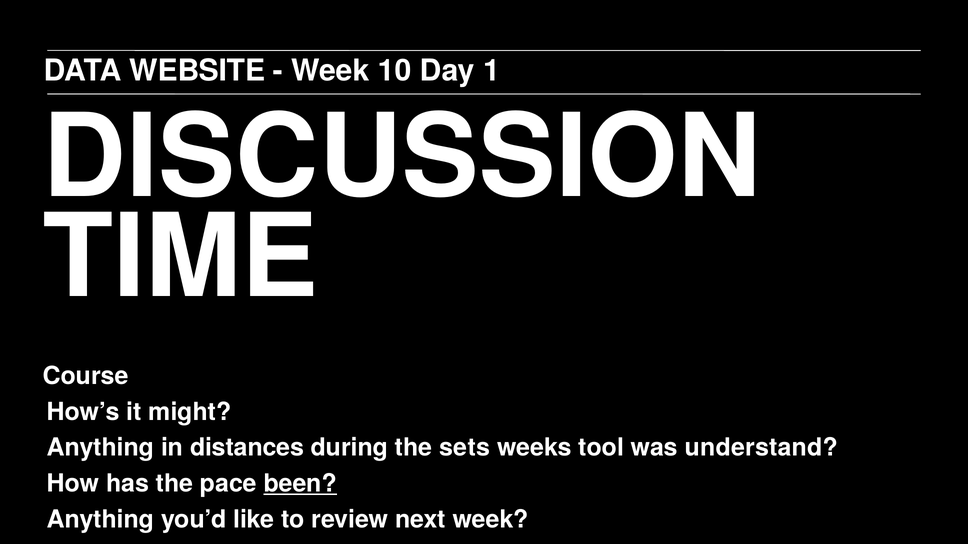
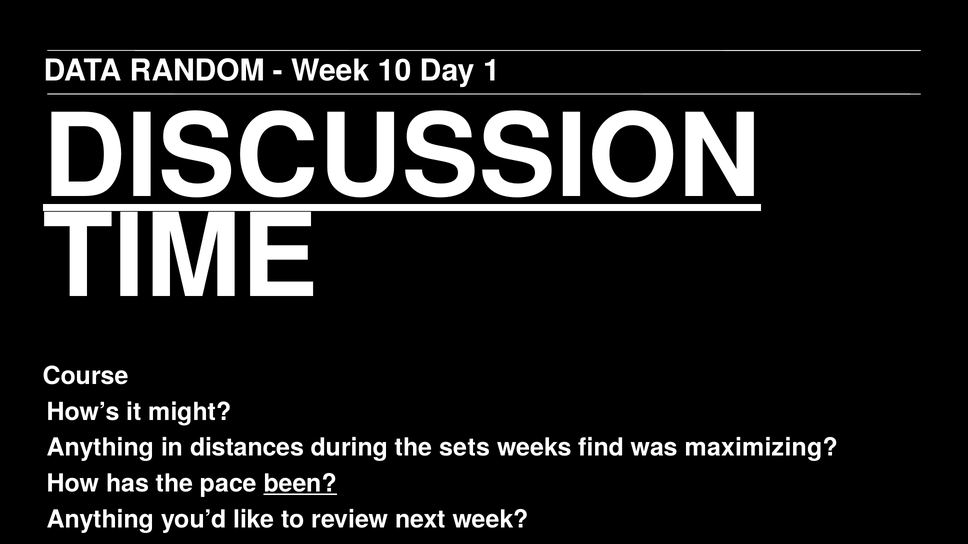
WEBSITE: WEBSITE -> RANDOM (197, 71)
DISCUSSION underline: none -> present (402, 158)
tool: tool -> find (601, 447)
understand: understand -> maximizing (761, 447)
